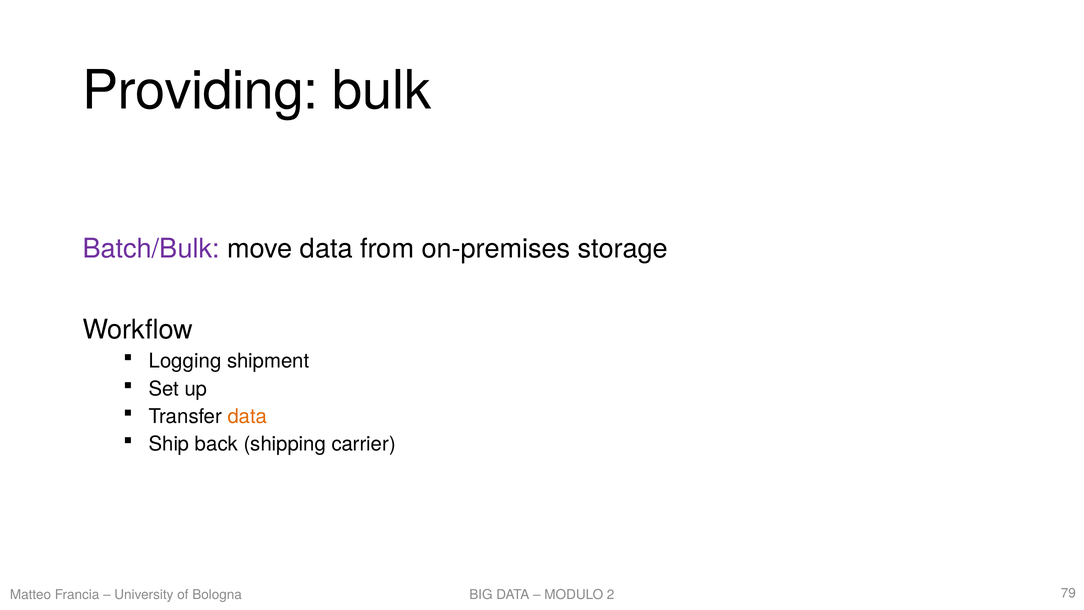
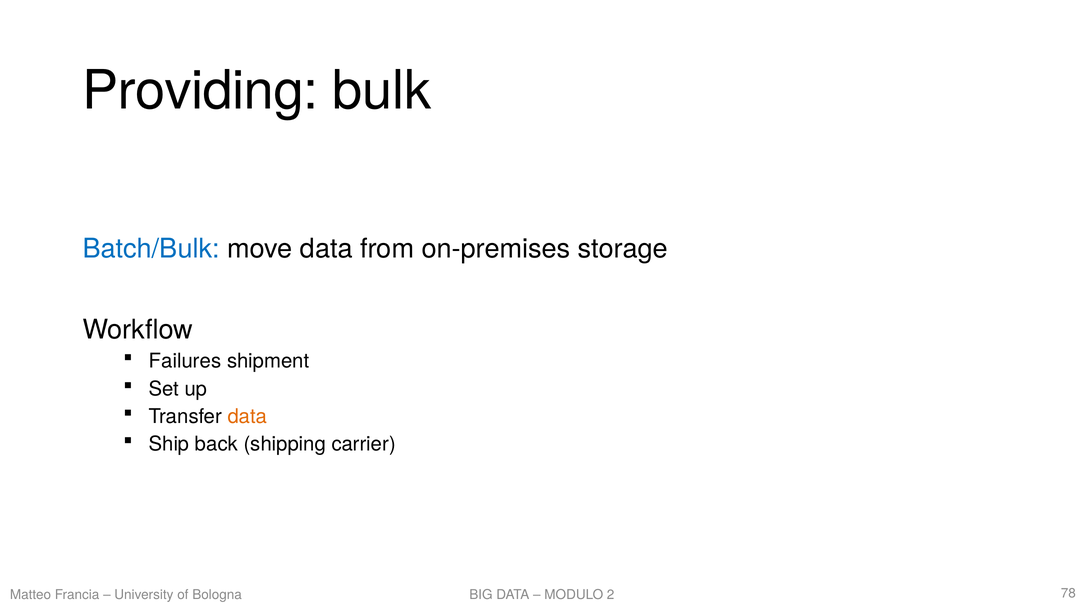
Batch/Bulk colour: purple -> blue (151, 249)
Logging: Logging -> Failures (185, 361)
79: 79 -> 78 (1068, 593)
